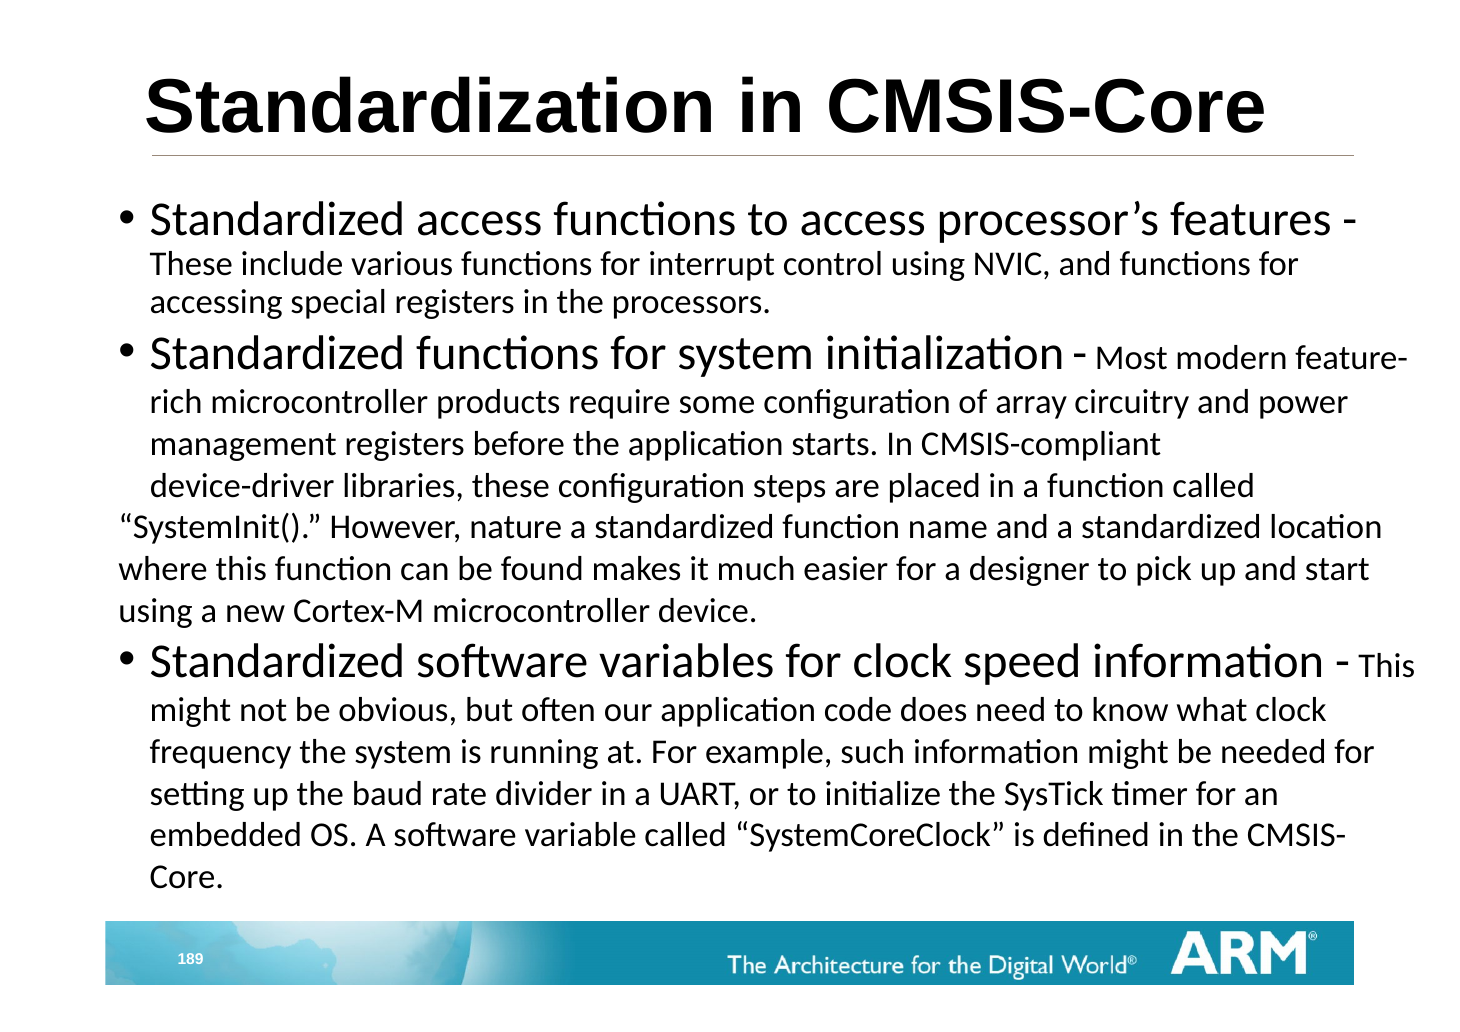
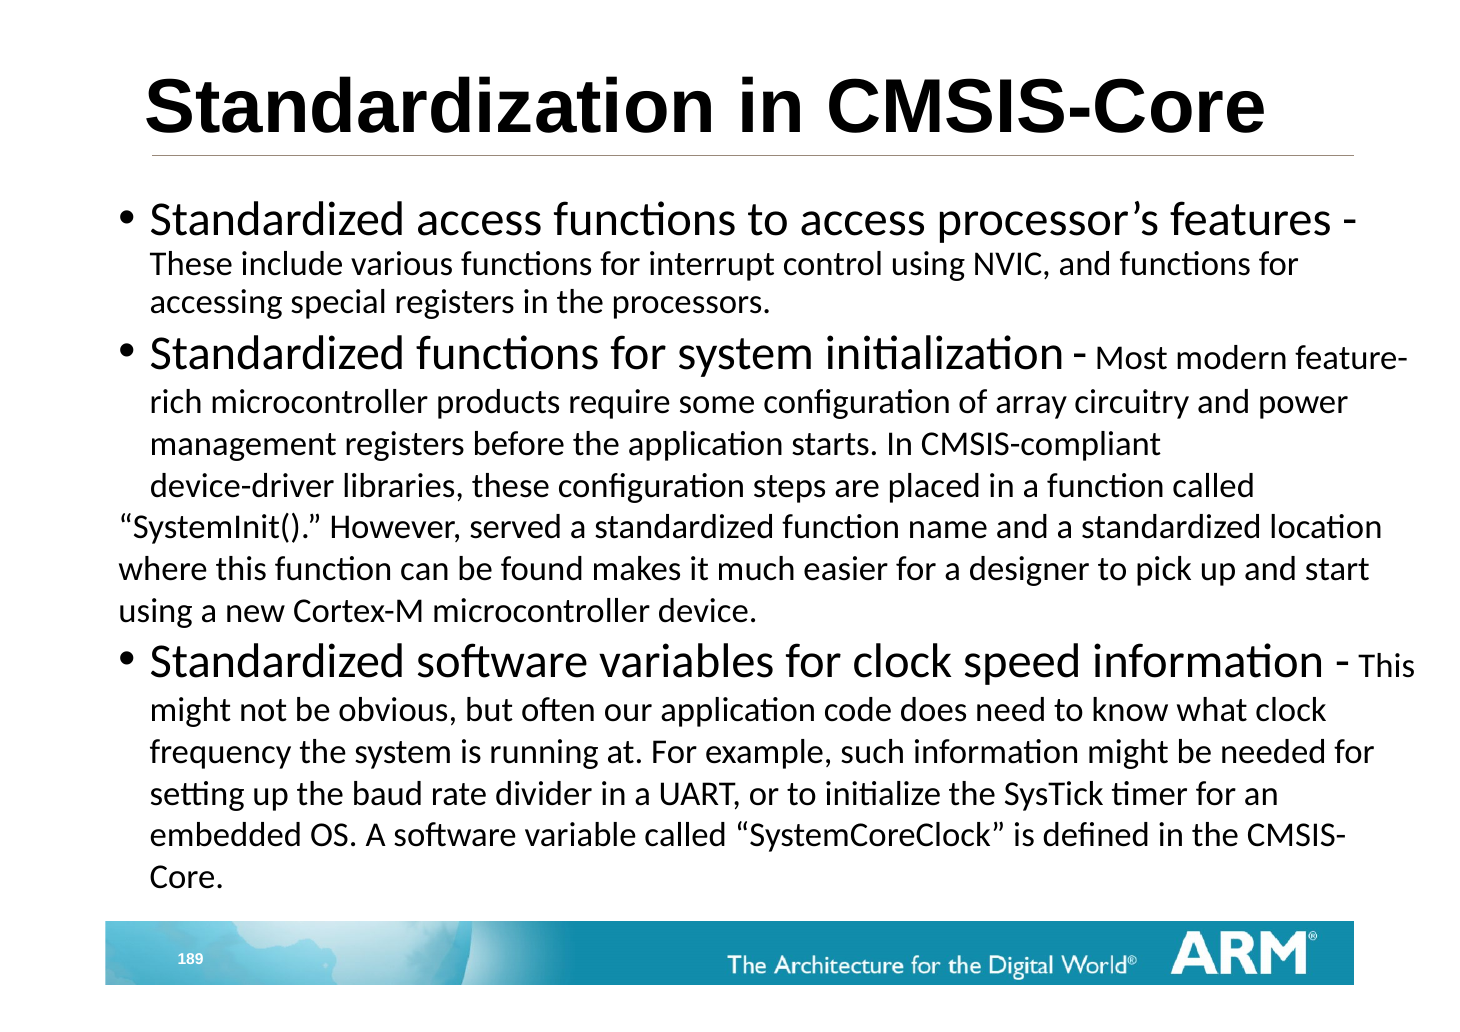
nature: nature -> served (516, 527)
